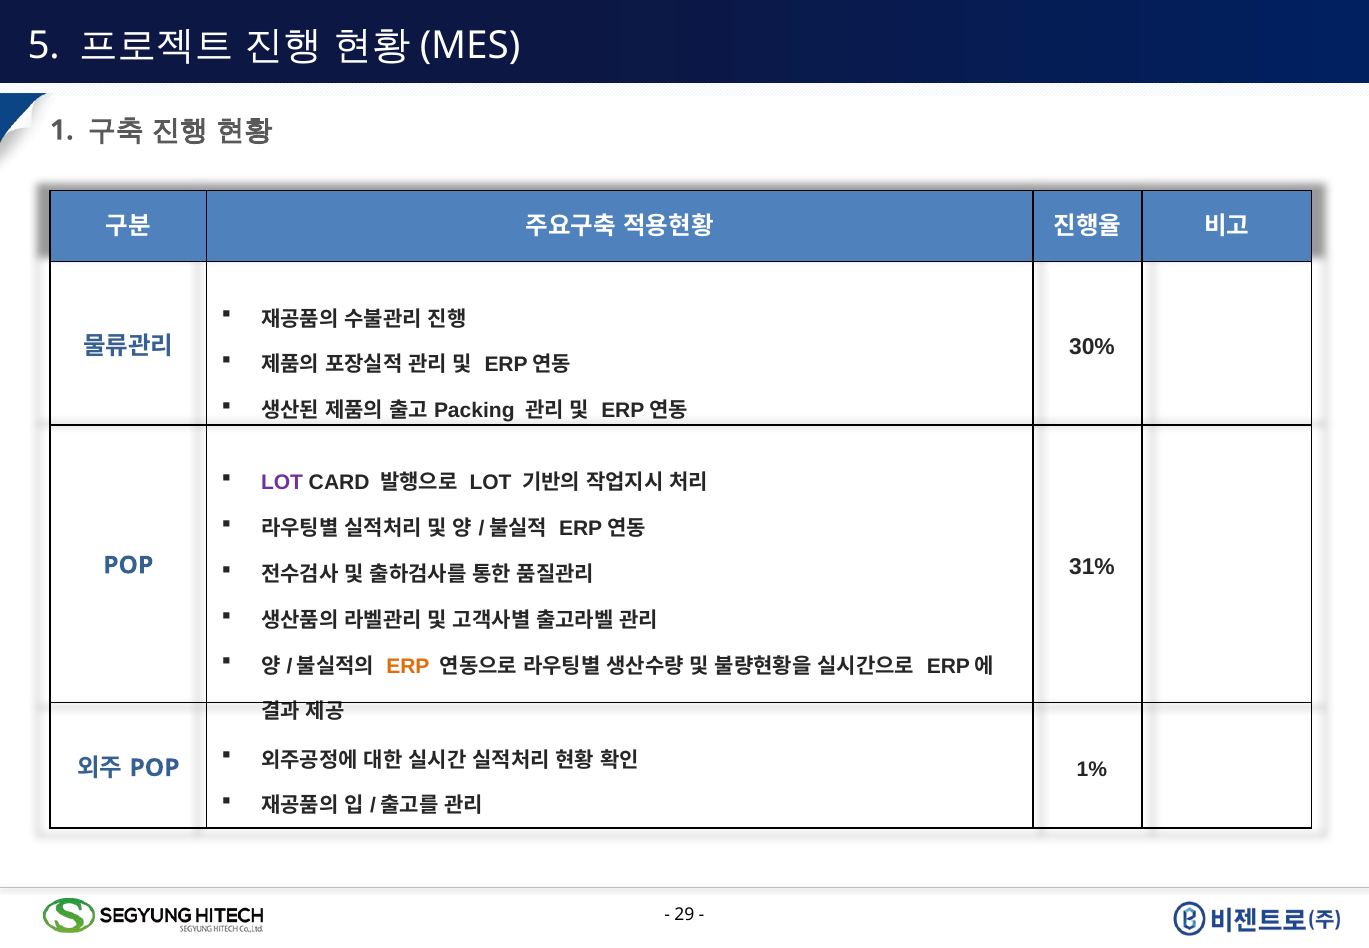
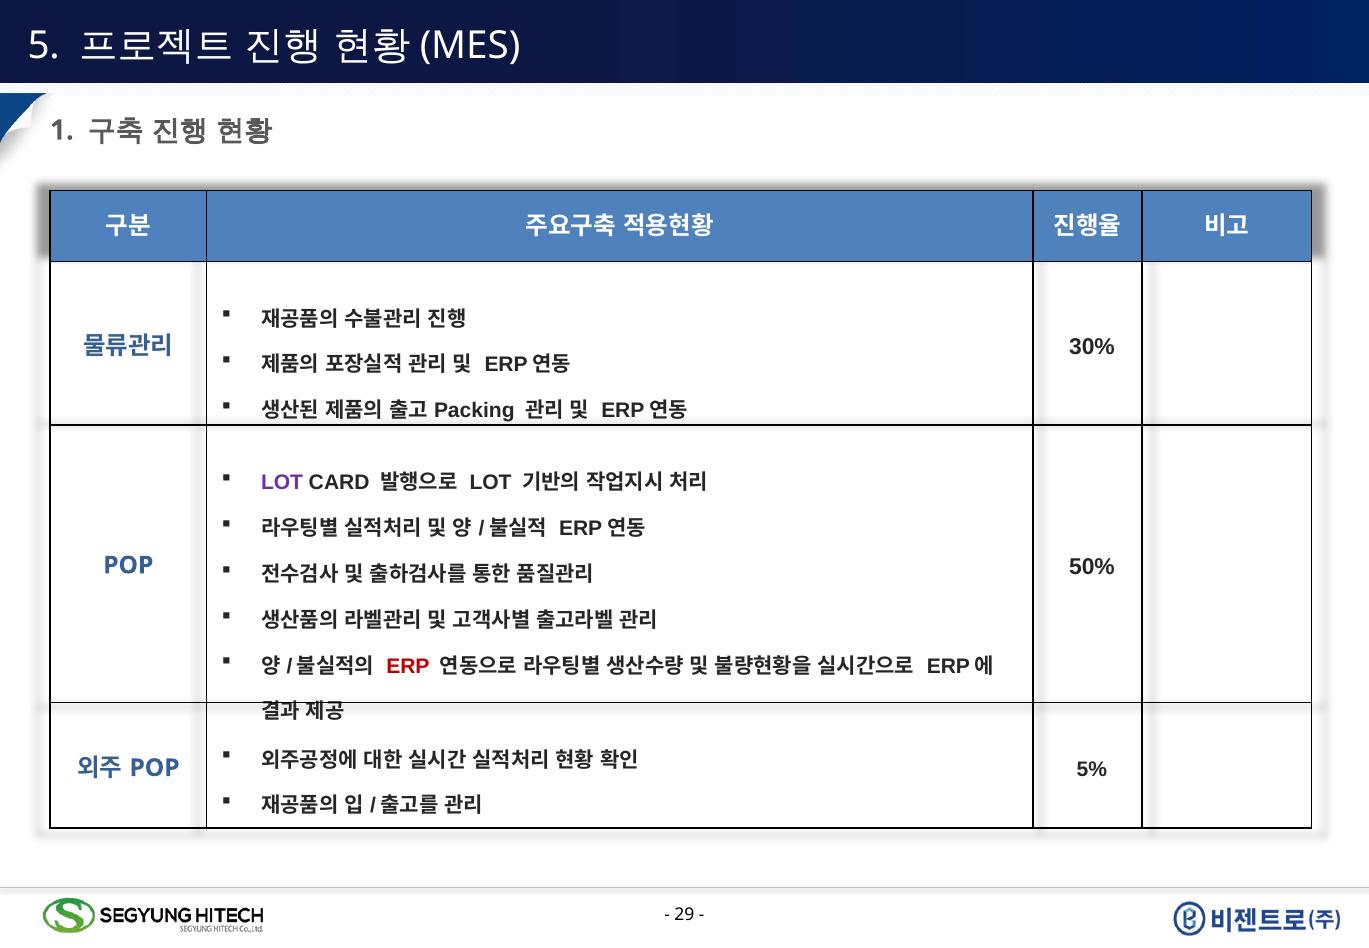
31%: 31% -> 50% (1092, 567)
ERP colour: orange -> red (408, 666)
1%: 1% -> 5% (1092, 770)
